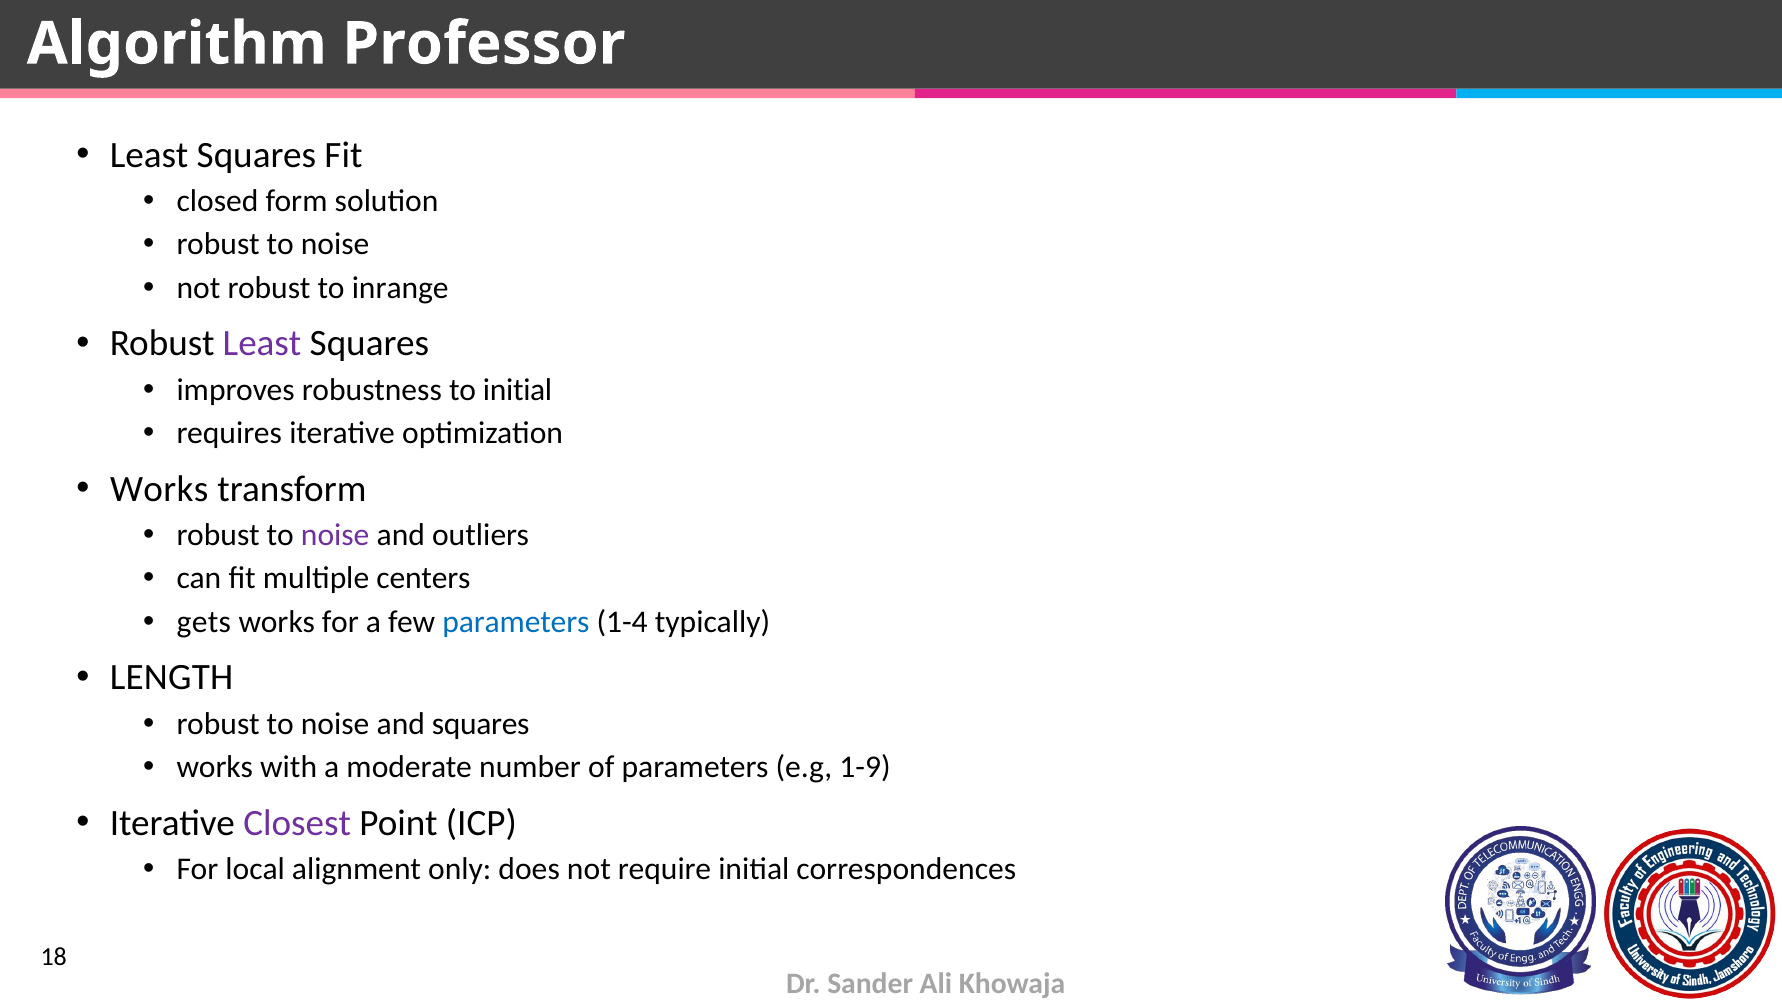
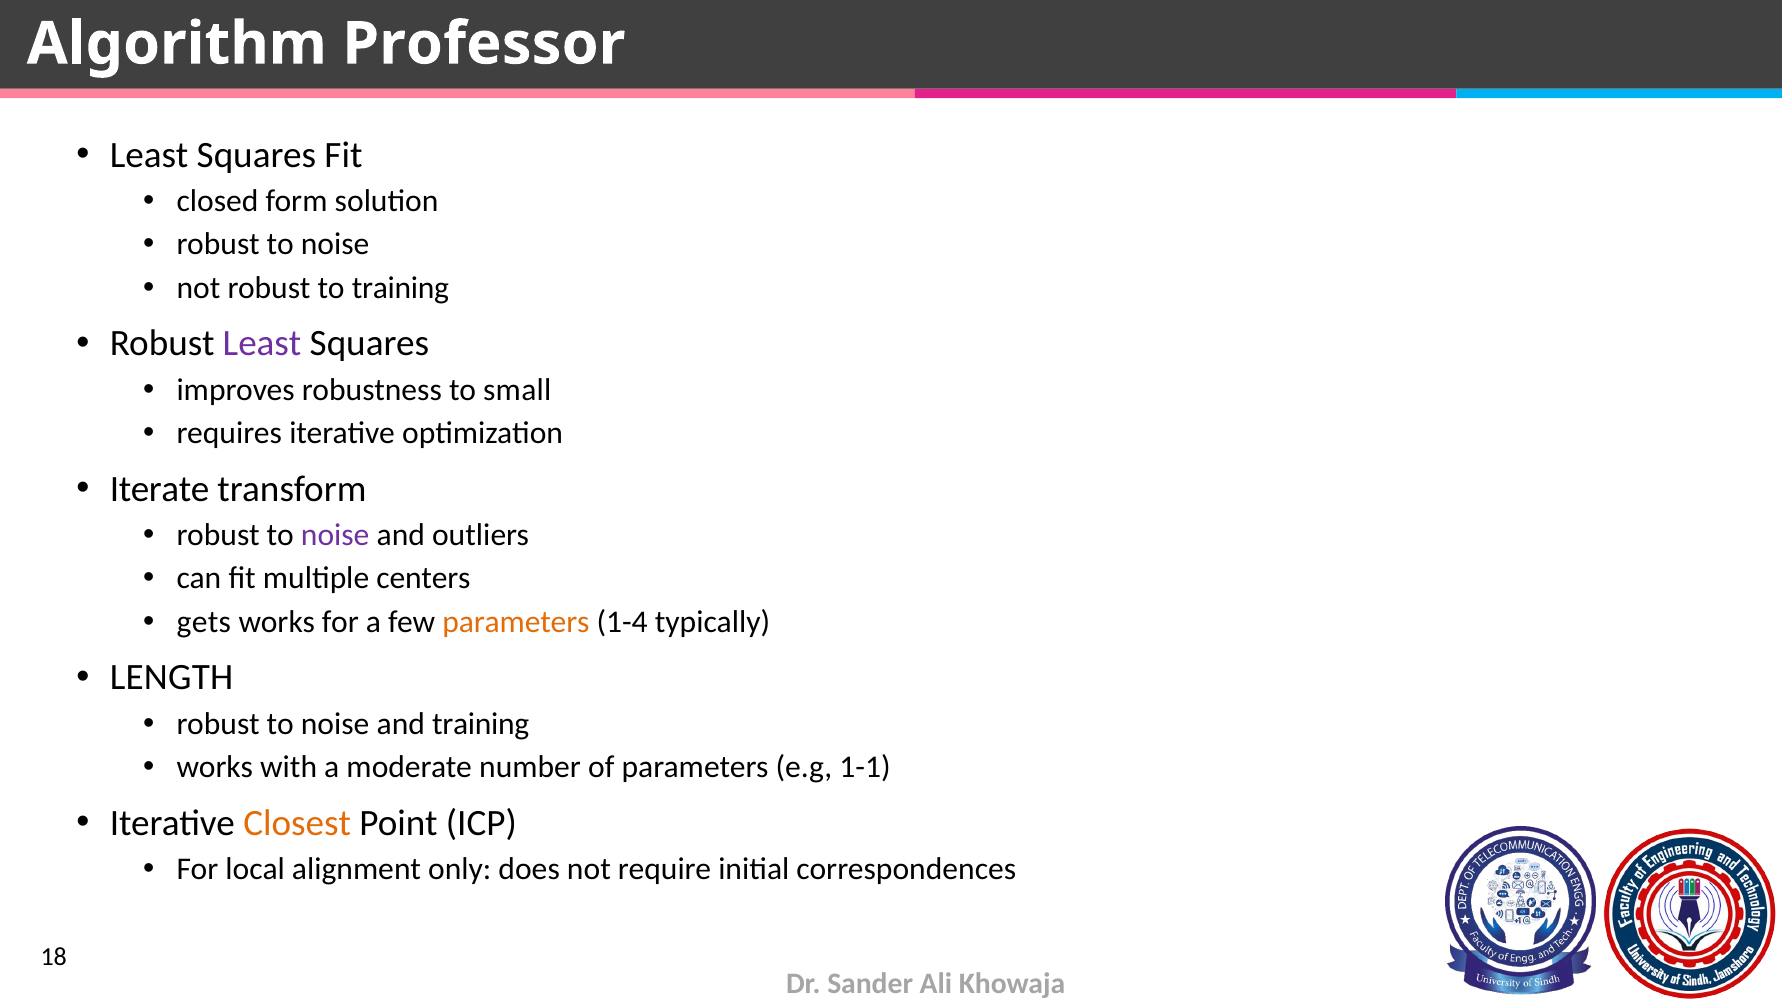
to inrange: inrange -> training (400, 288)
to initial: initial -> small (517, 390)
Works: Works -> Iterate (160, 489)
parameters colour: blue -> orange (516, 622)
and squares: squares -> training (481, 724)
1-9: 1-9 -> 1-1 (865, 767)
Closest colour: purple -> orange (297, 823)
